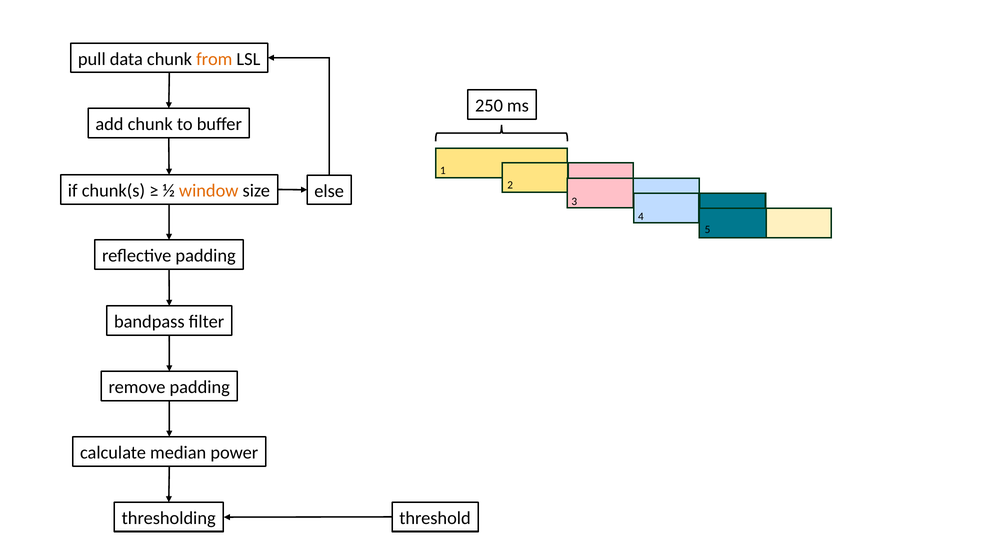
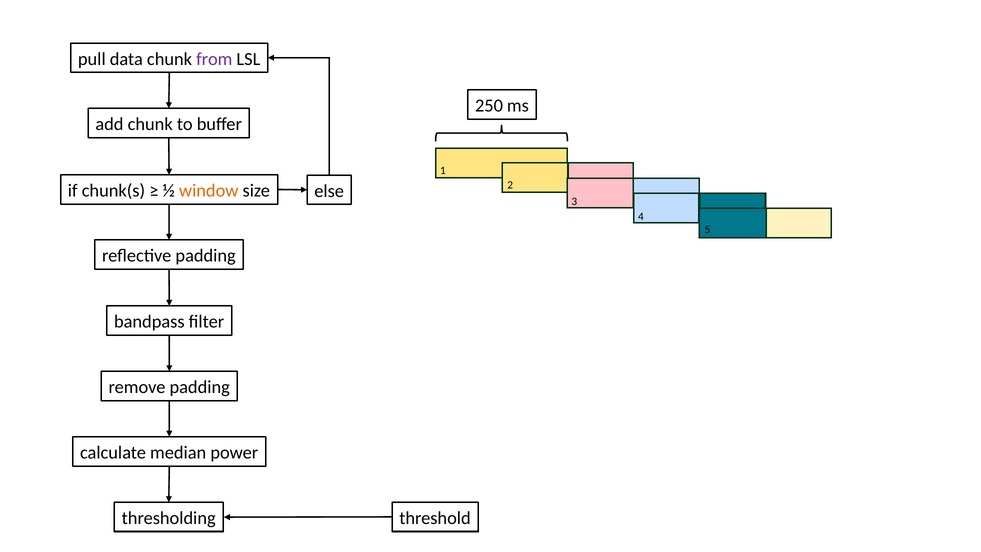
from colour: orange -> purple (214, 59)
